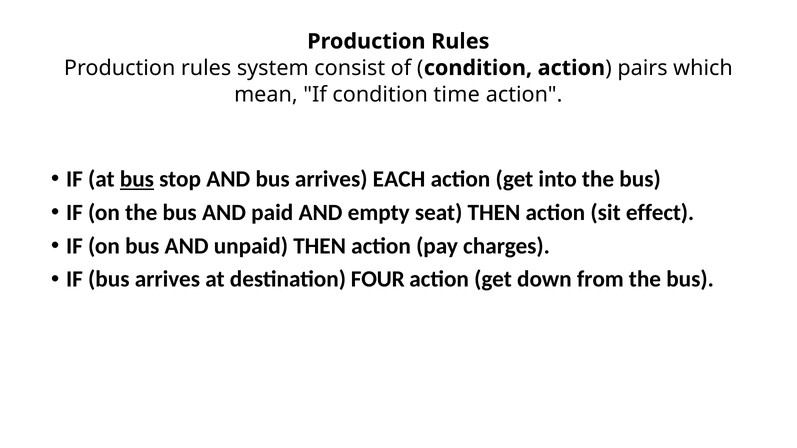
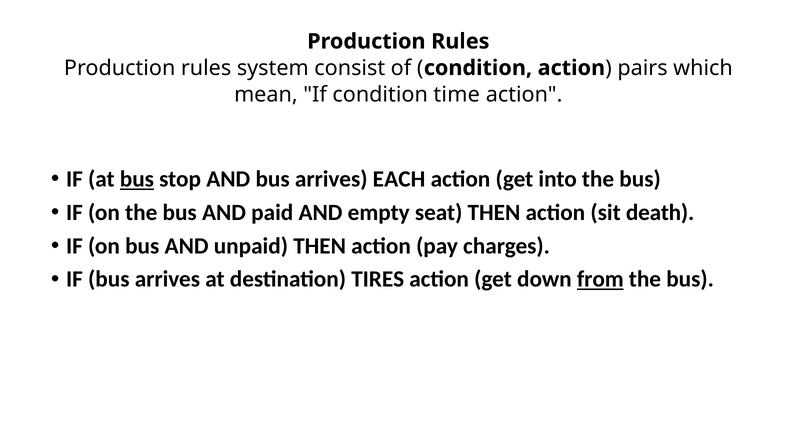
effect: effect -> death (660, 213)
FOUR: FOUR -> TIRES (378, 279)
from underline: none -> present (600, 279)
